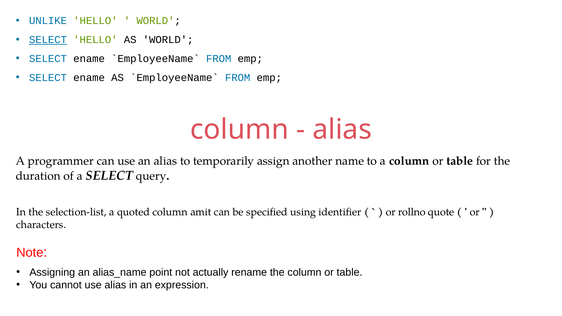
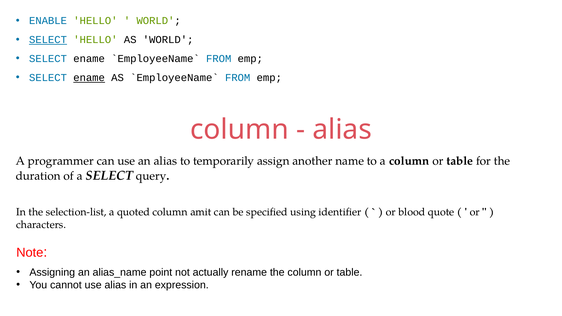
UNLIKE: UNLIKE -> ENABLE (48, 21)
ename underline: none -> present (89, 78)
rollno: rollno -> blood (412, 212)
